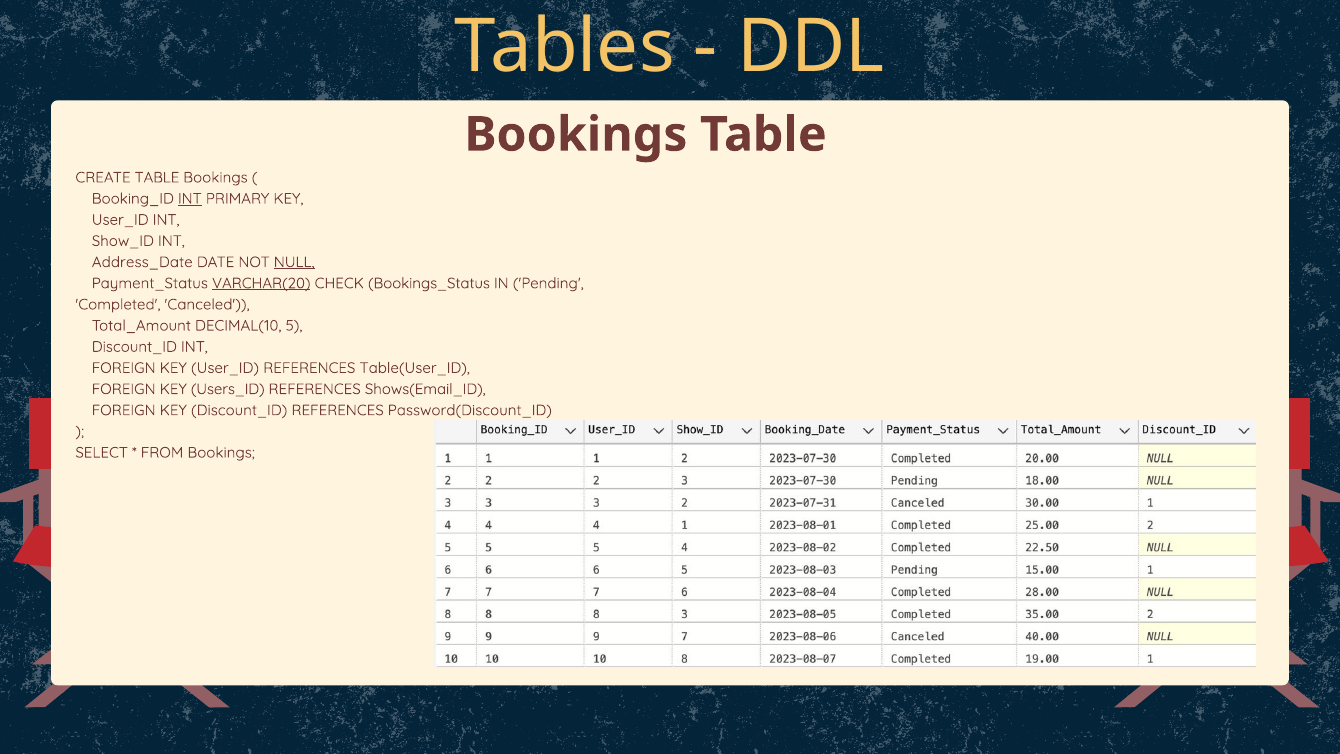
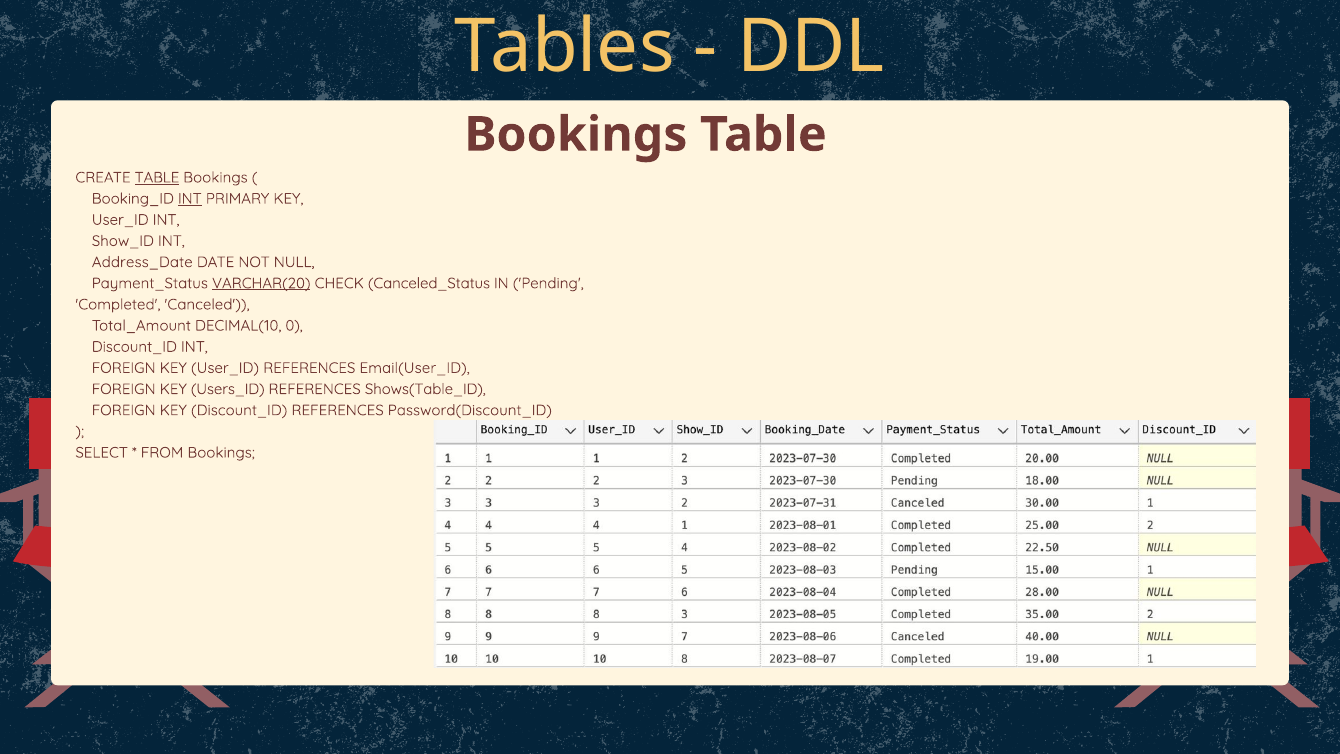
TABLE underline: none -> present (157, 177)
NULL underline: present -> none (294, 262)
Bookings_Status: Bookings_Status -> Canceled_Status (429, 283)
5: 5 -> 0 (294, 326)
Table(User_ID: Table(User_ID -> Email(User_ID (415, 368)
Shows(Email_ID: Shows(Email_ID -> Shows(Table_ID (425, 389)
